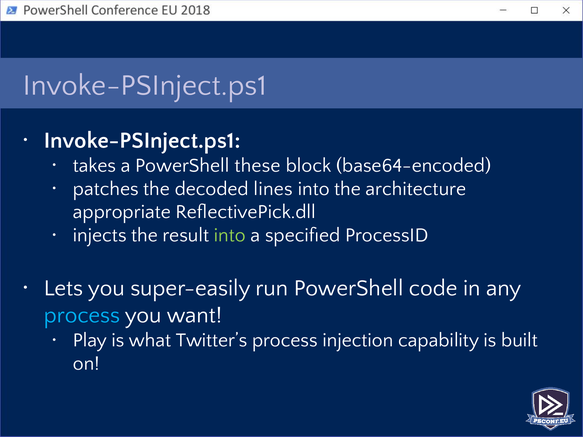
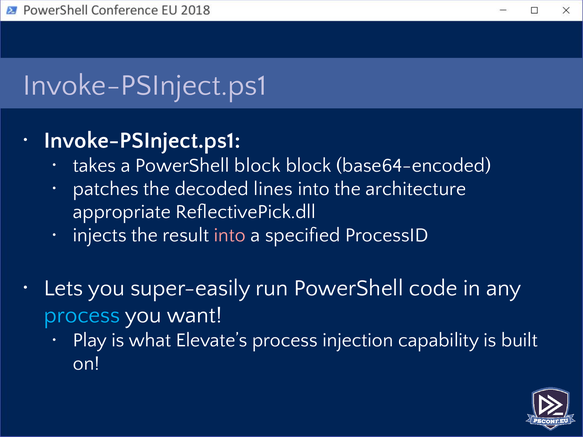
PowerShell these: these -> block (258, 165)
into colour: light green -> pink (230, 235)
Twitter’s: Twitter’s -> Elevate’s (212, 340)
